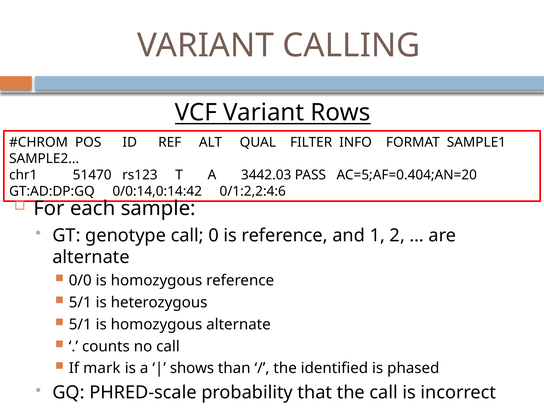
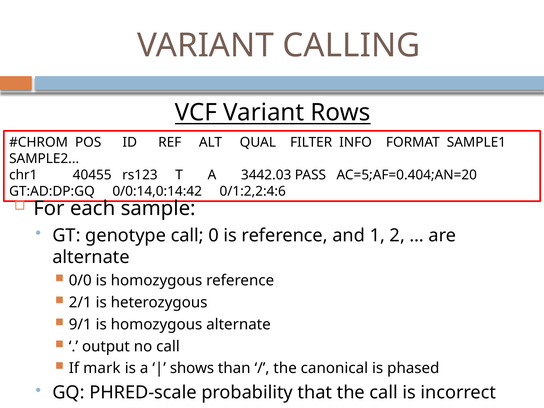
51470: 51470 -> 40455 (92, 175)
5/1: 5/1 -> 2/1 (80, 303)
5/1: 5/1 -> 9/1 (80, 324)
counts: counts -> output (106, 346)
identified: identified -> canonical (334, 368)
